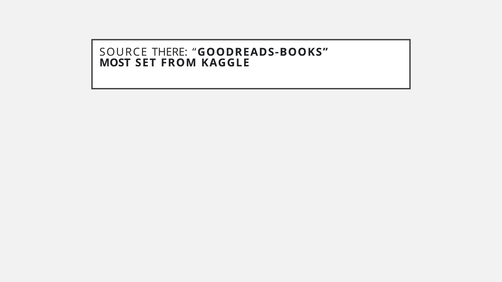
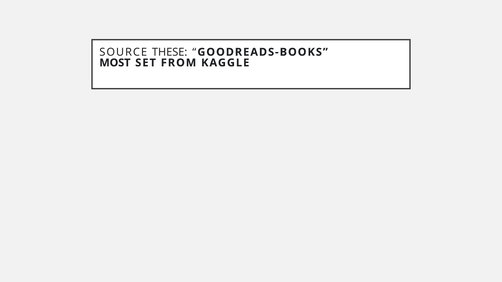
THERE: THERE -> THESE (170, 52)
